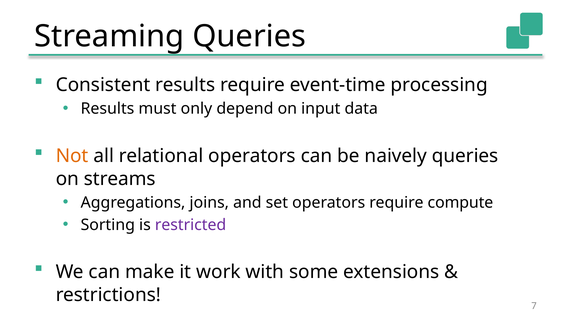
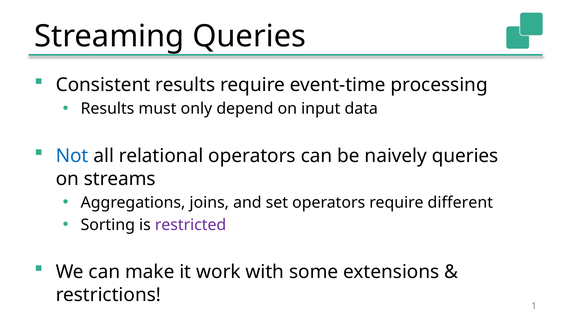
Not colour: orange -> blue (72, 156)
compute: compute -> different (460, 203)
7: 7 -> 1 (534, 306)
